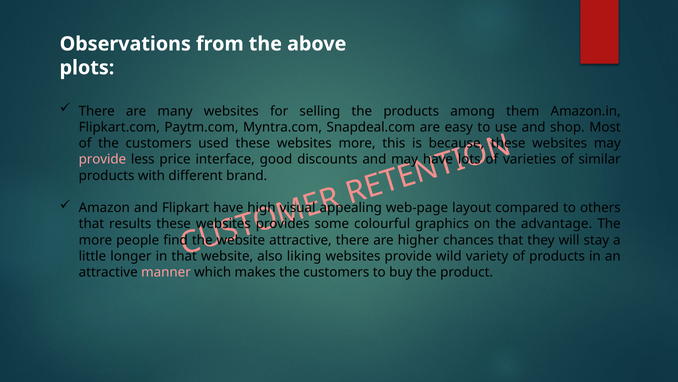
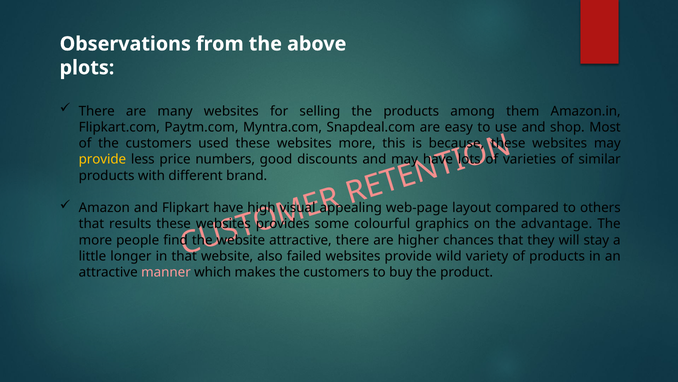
provide colour: pink -> yellow (102, 159)
interface: interface -> numbers (225, 159)
liking: liking -> failed (304, 256)
